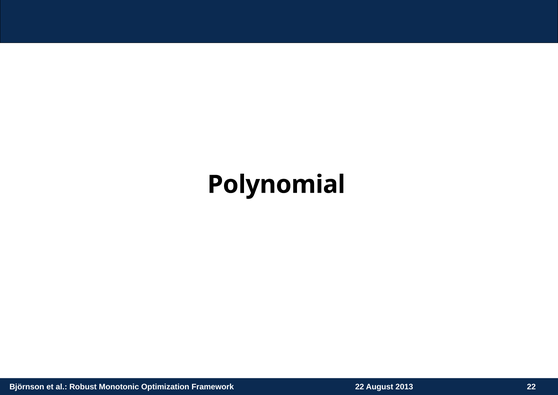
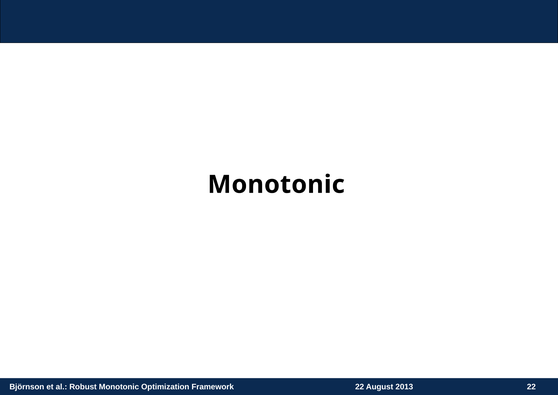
Polynomial: Polynomial -> Monotonic (276, 184)
